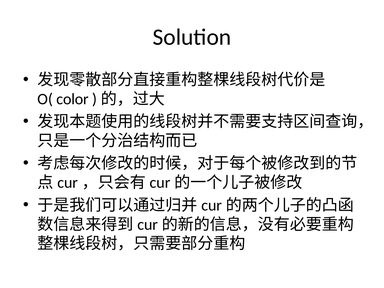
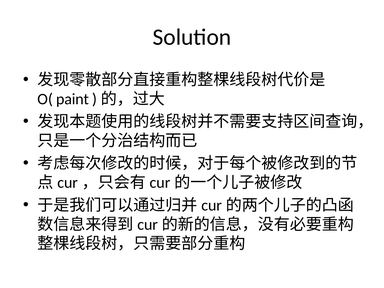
color: color -> paint (73, 99)
